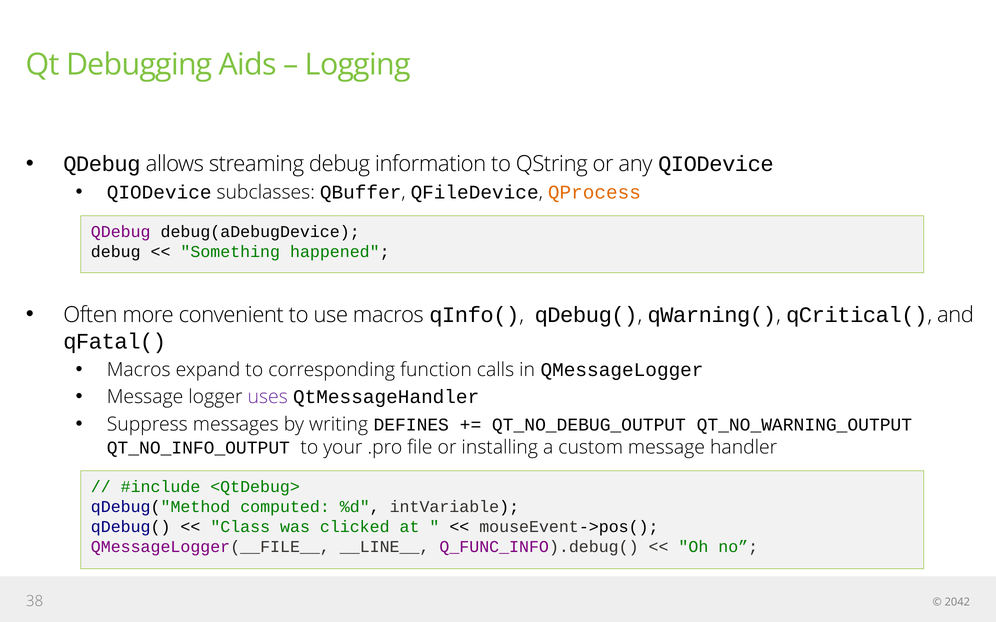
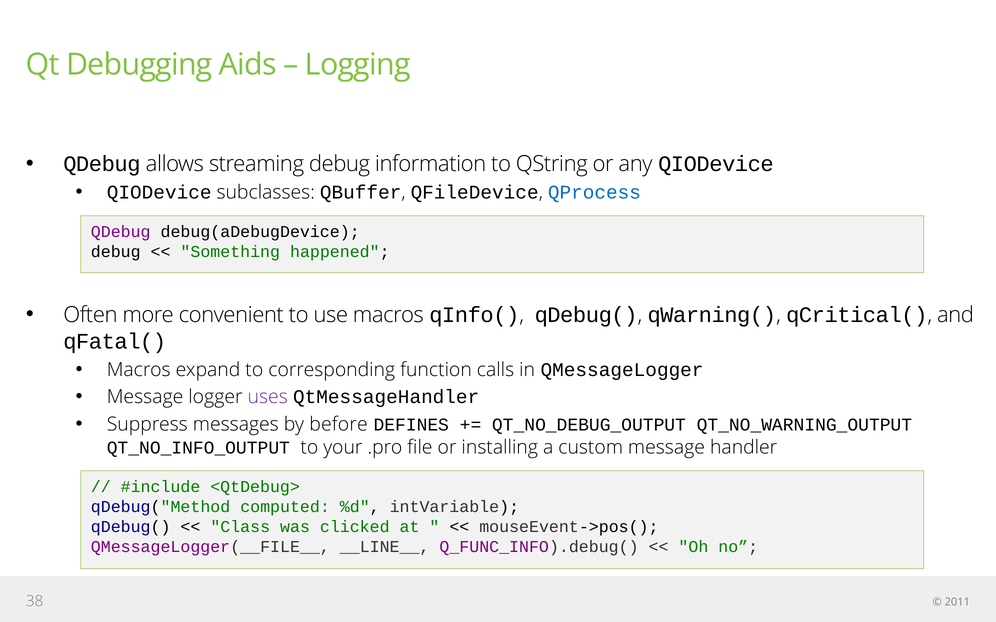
QProcess colour: orange -> blue (594, 193)
writing: writing -> before (339, 425)
2042: 2042 -> 2011 (957, 603)
